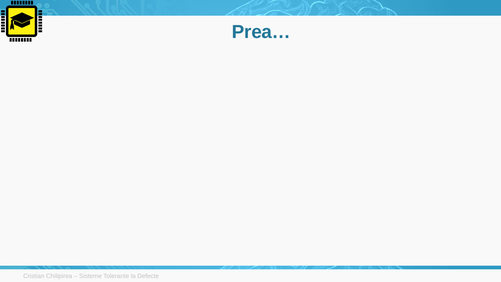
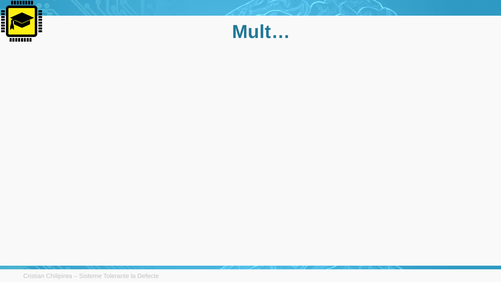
Prea…: Prea… -> Mult… (261, 32)
